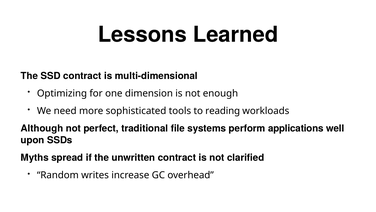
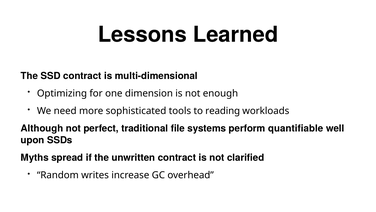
applications: applications -> quantifiable (296, 128)
